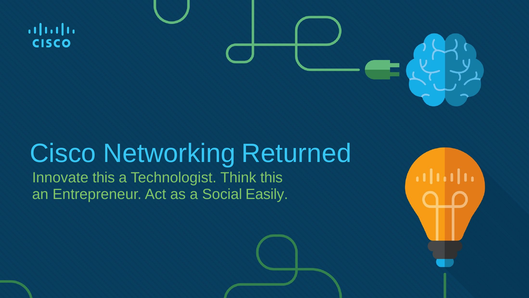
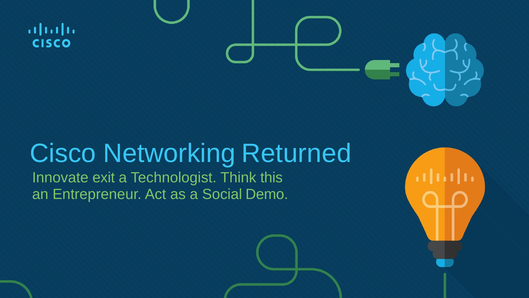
Innovate this: this -> exit (104, 177)
Easily: Easily -> Demo (267, 194)
